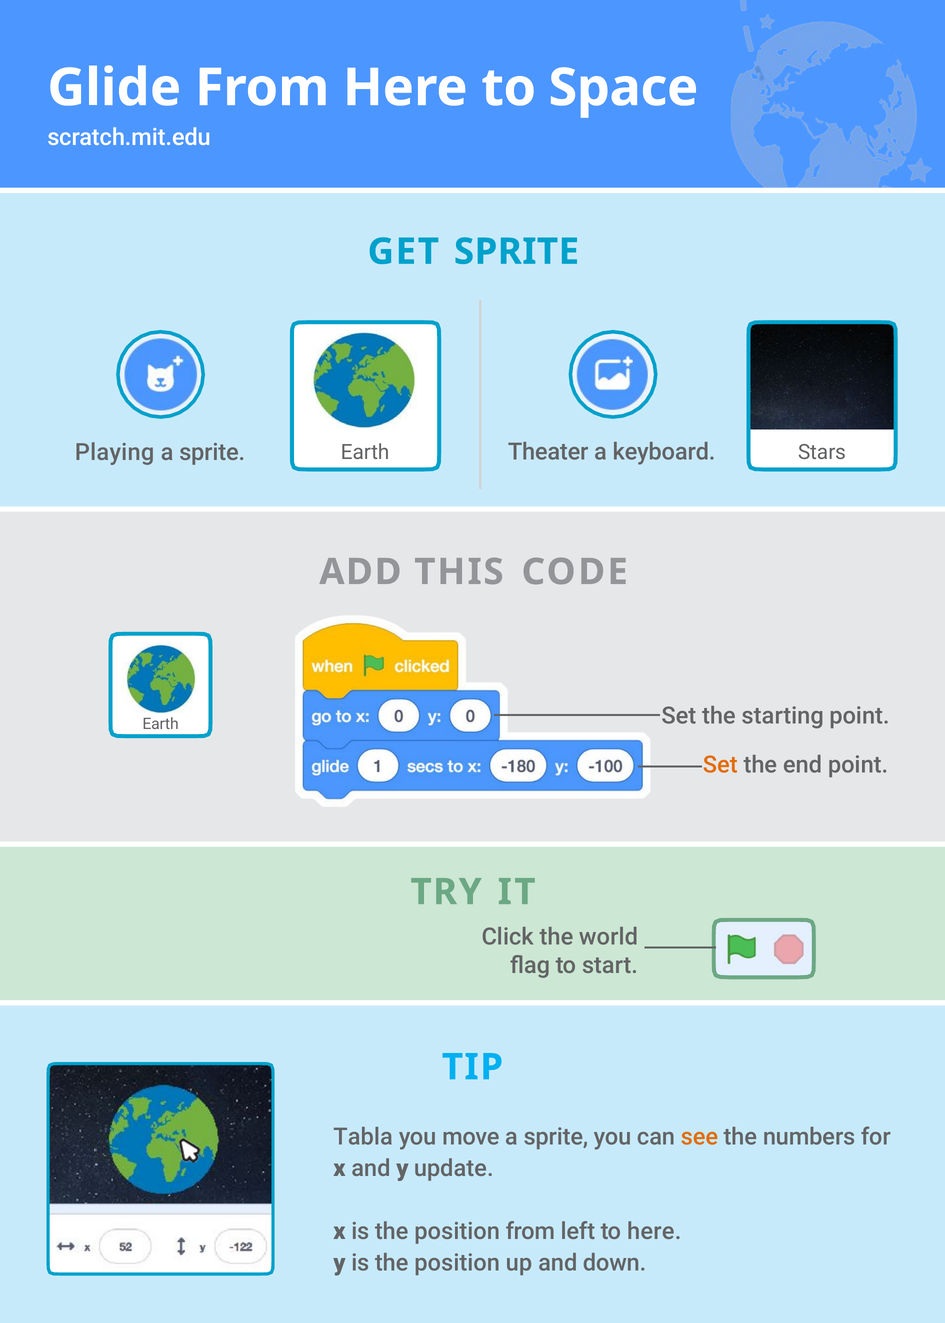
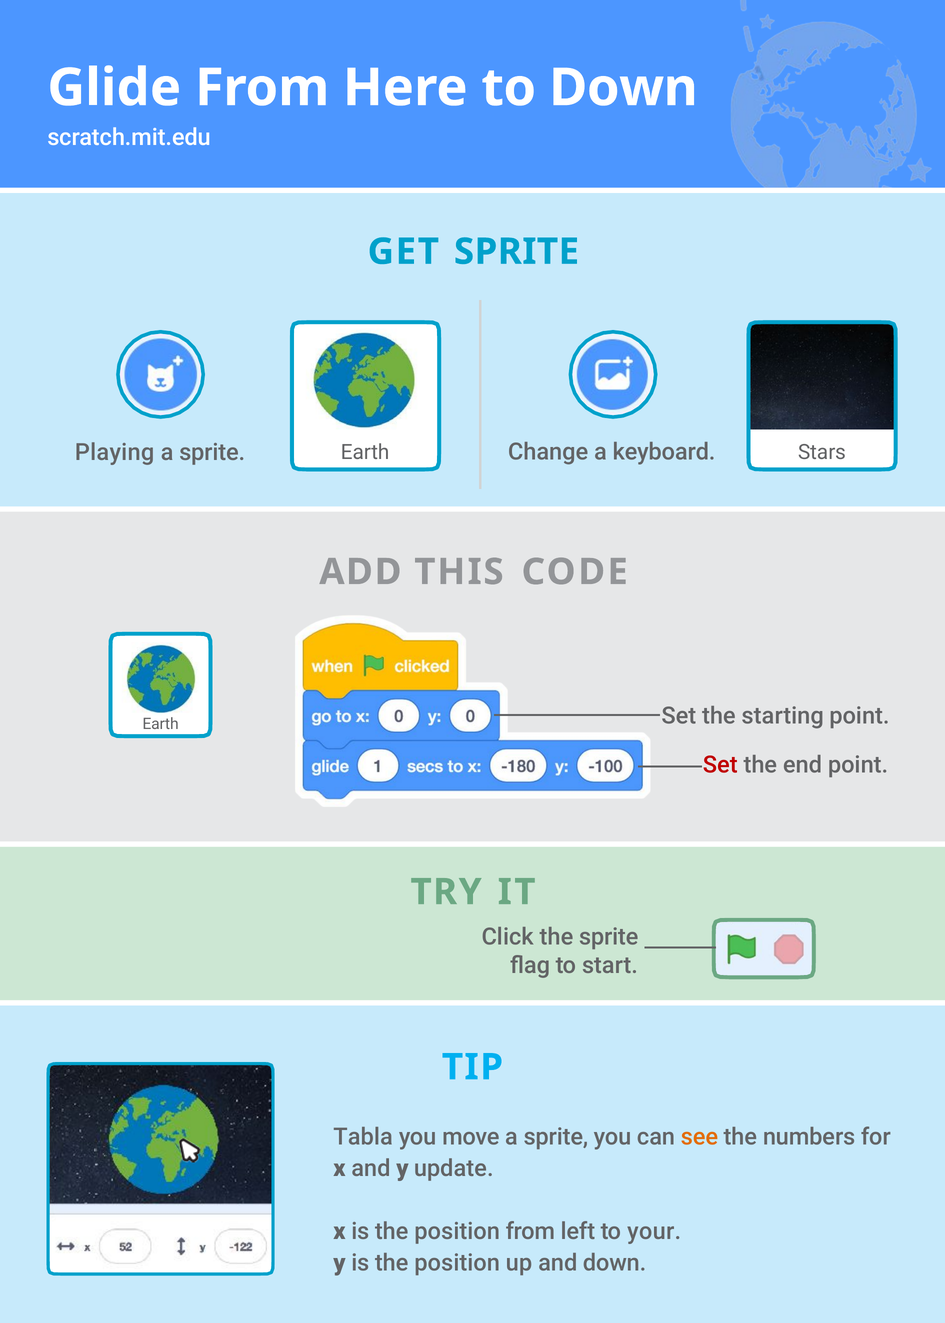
to Space: Space -> Down (623, 88)
Theater: Theater -> Change (548, 452)
Set colour: orange -> red (720, 765)
the world: world -> sprite (609, 937)
to here: here -> your (654, 1231)
